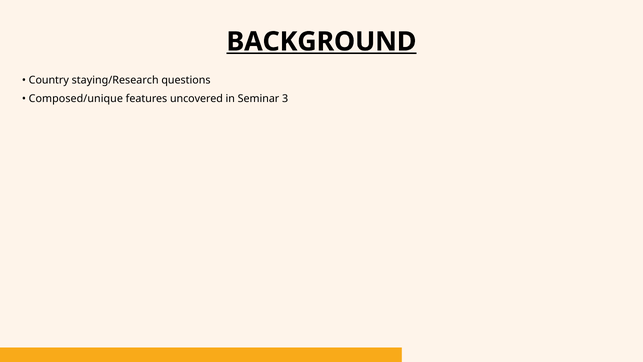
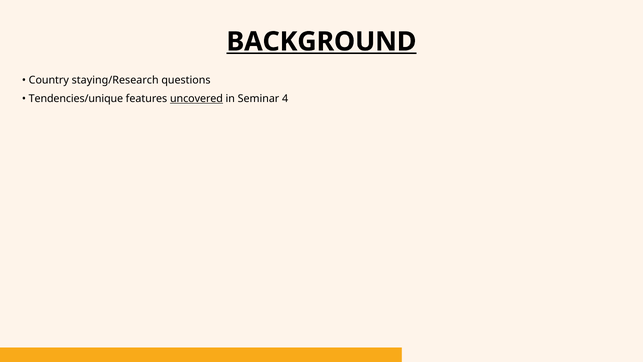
Composed/unique: Composed/unique -> Tendencies/unique (76, 98)
uncovered underline: none -> present (196, 98)
3: 3 -> 4 (285, 98)
